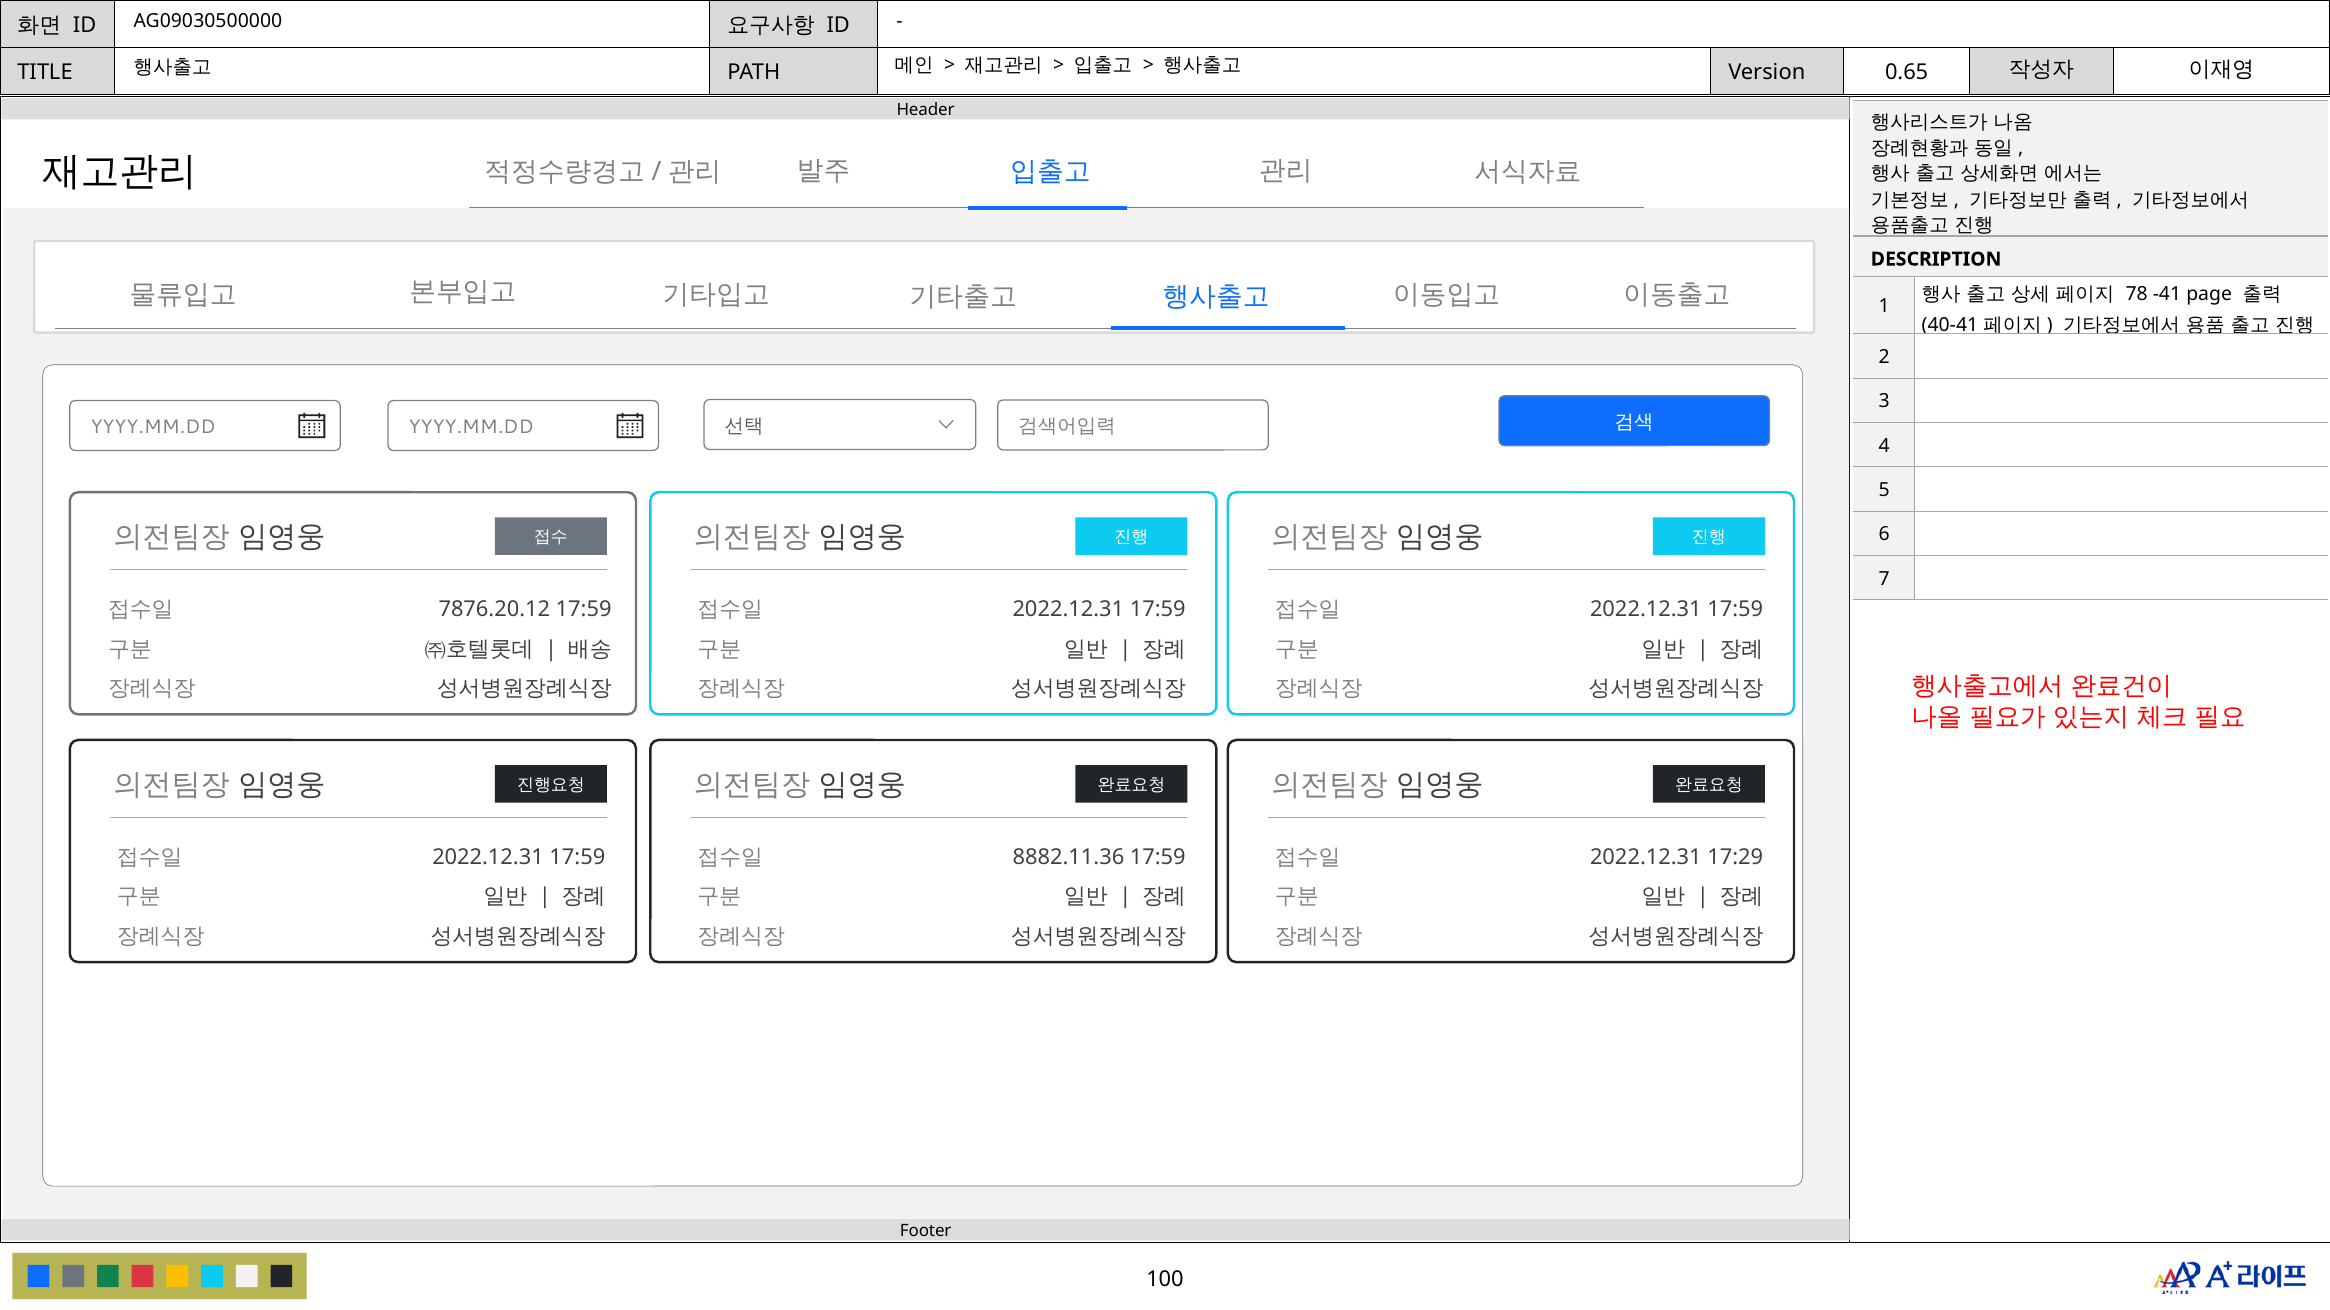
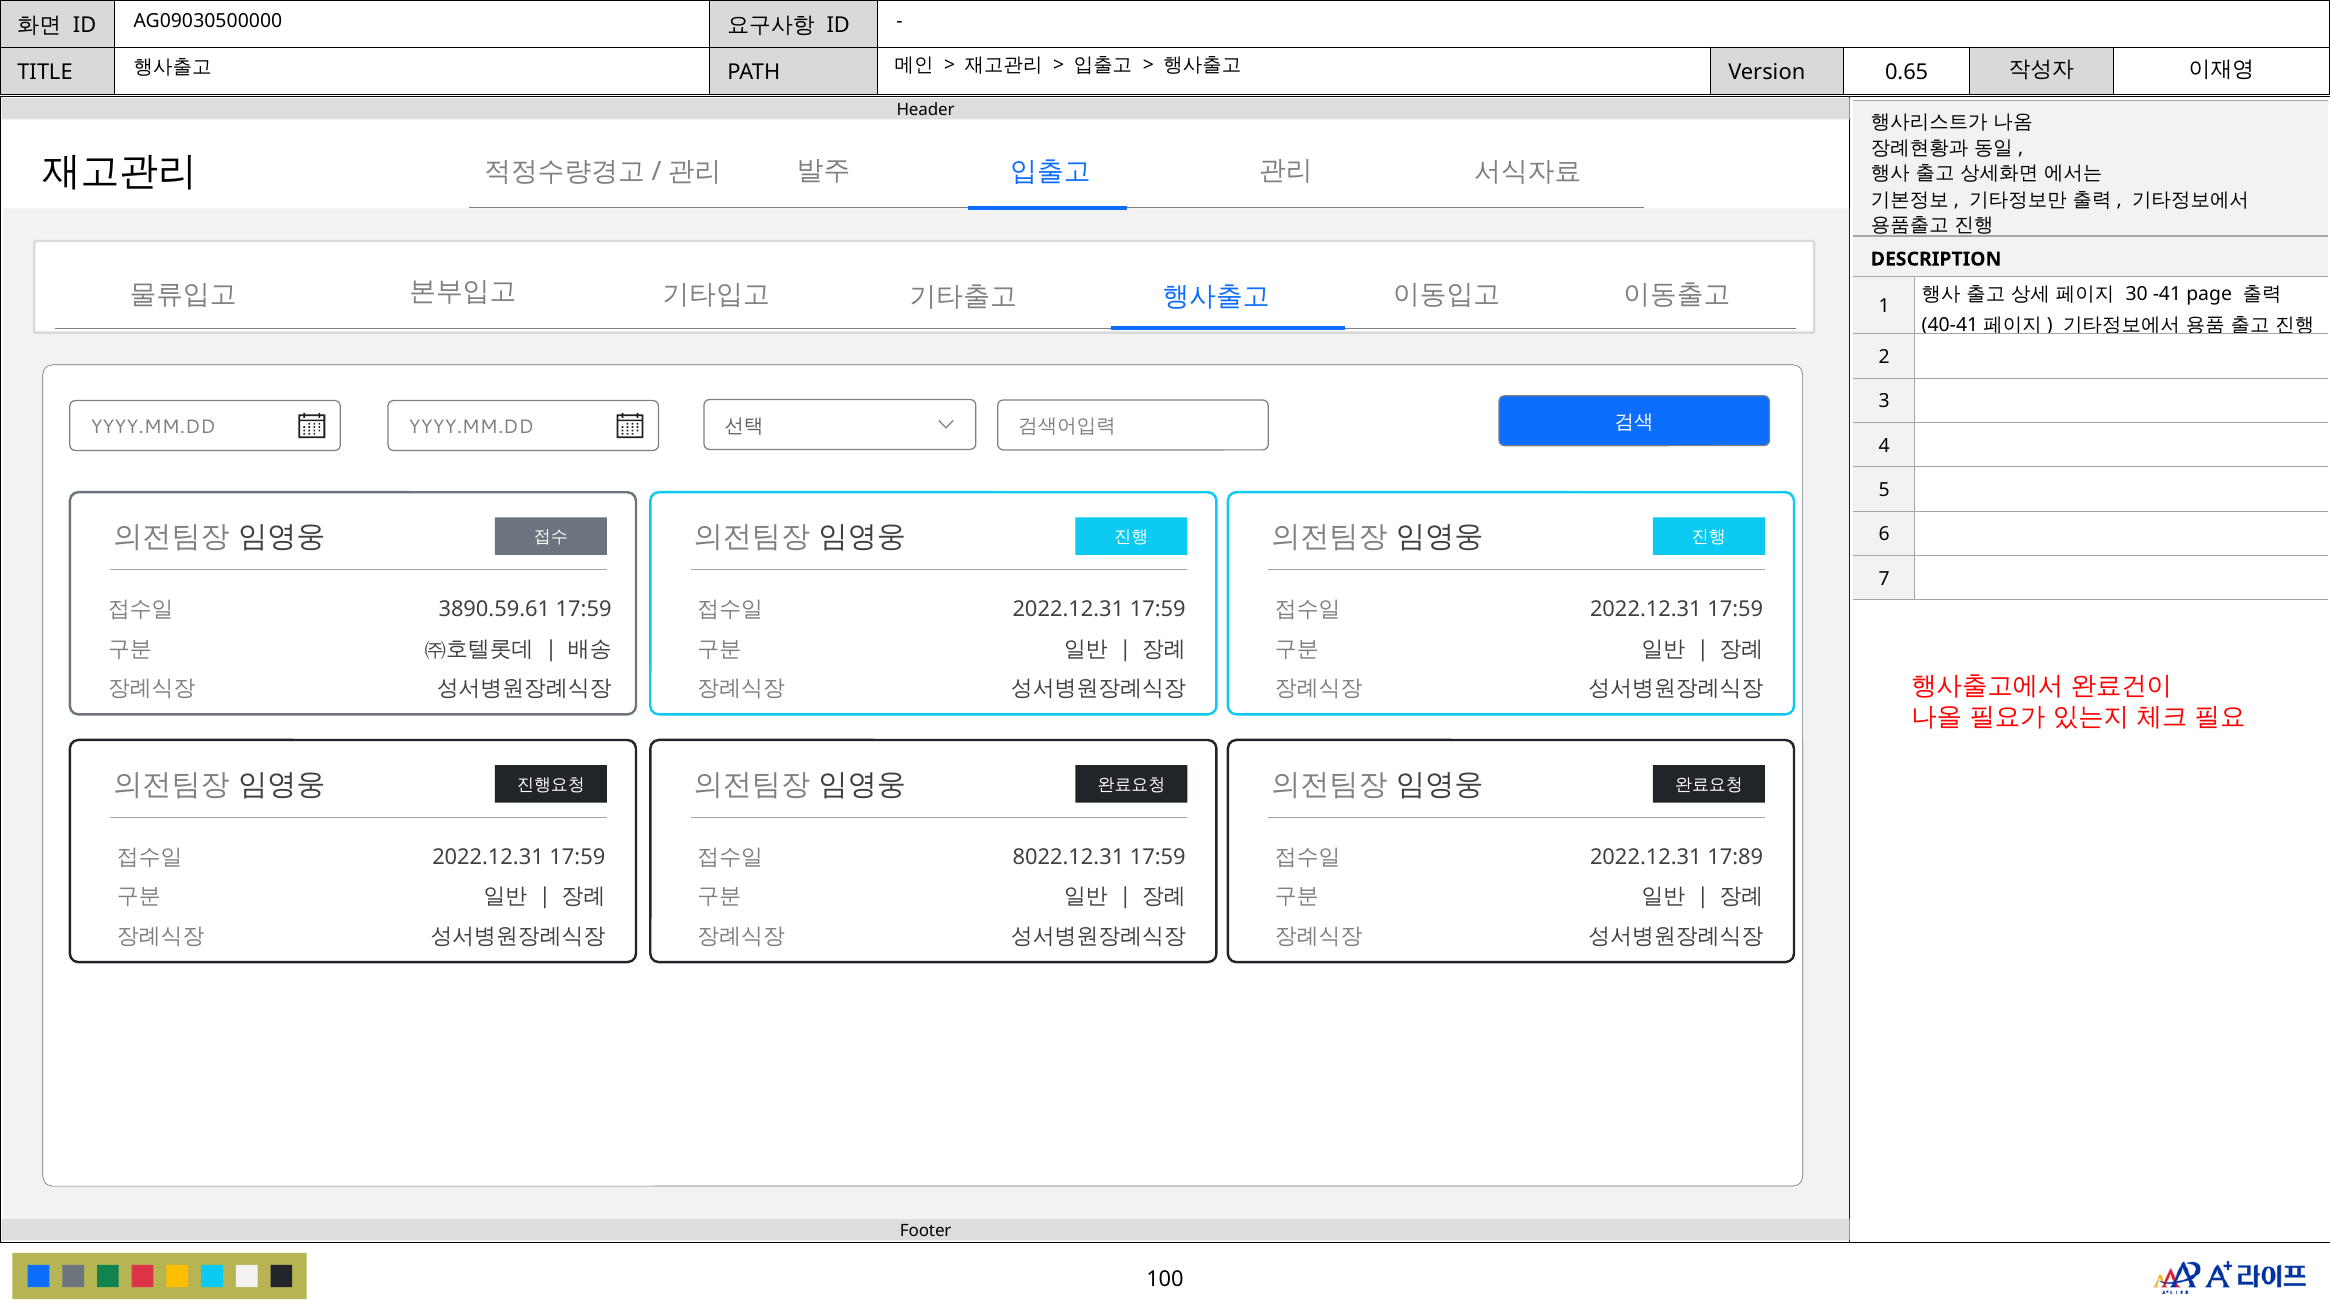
78: 78 -> 30 (2137, 295)
7876.20.12: 7876.20.12 -> 3890.59.61 (494, 610)
8882.11.36: 8882.11.36 -> 8022.12.31 (1068, 858)
17:29: 17:29 -> 17:89 (1735, 858)
